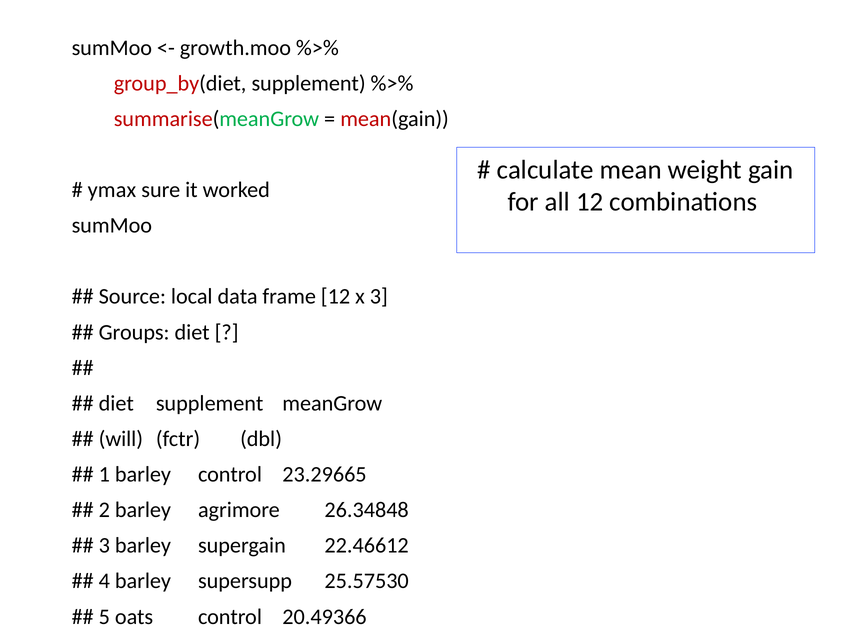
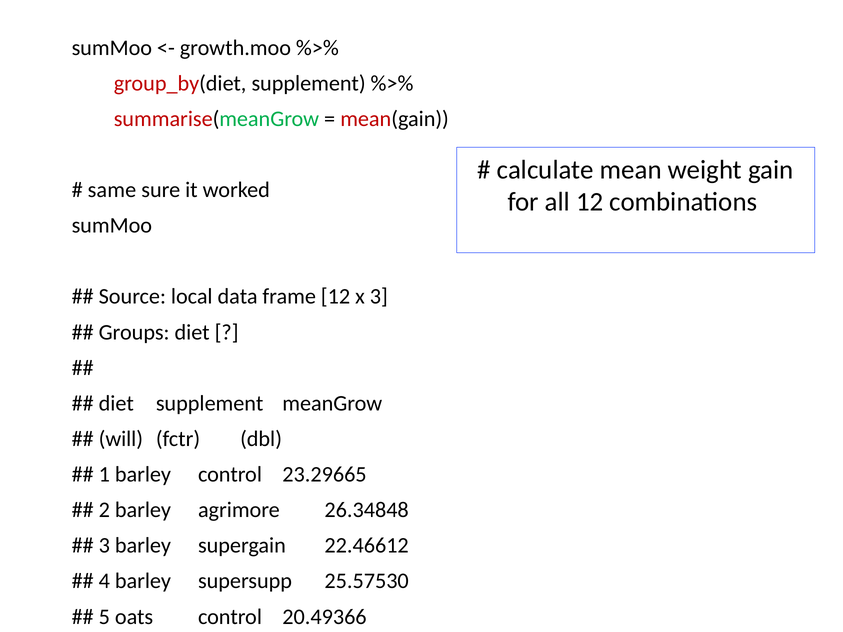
ymax: ymax -> same (112, 190)
